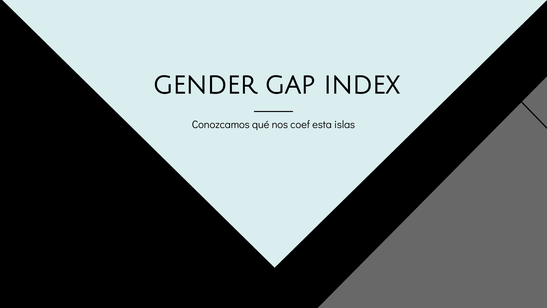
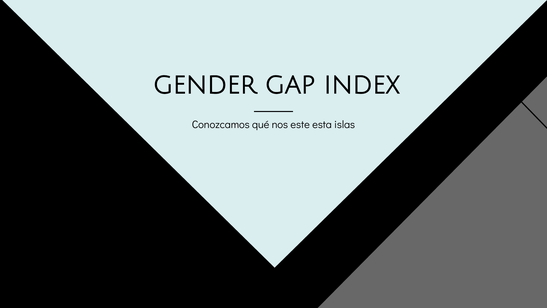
coef: coef -> este (300, 125)
